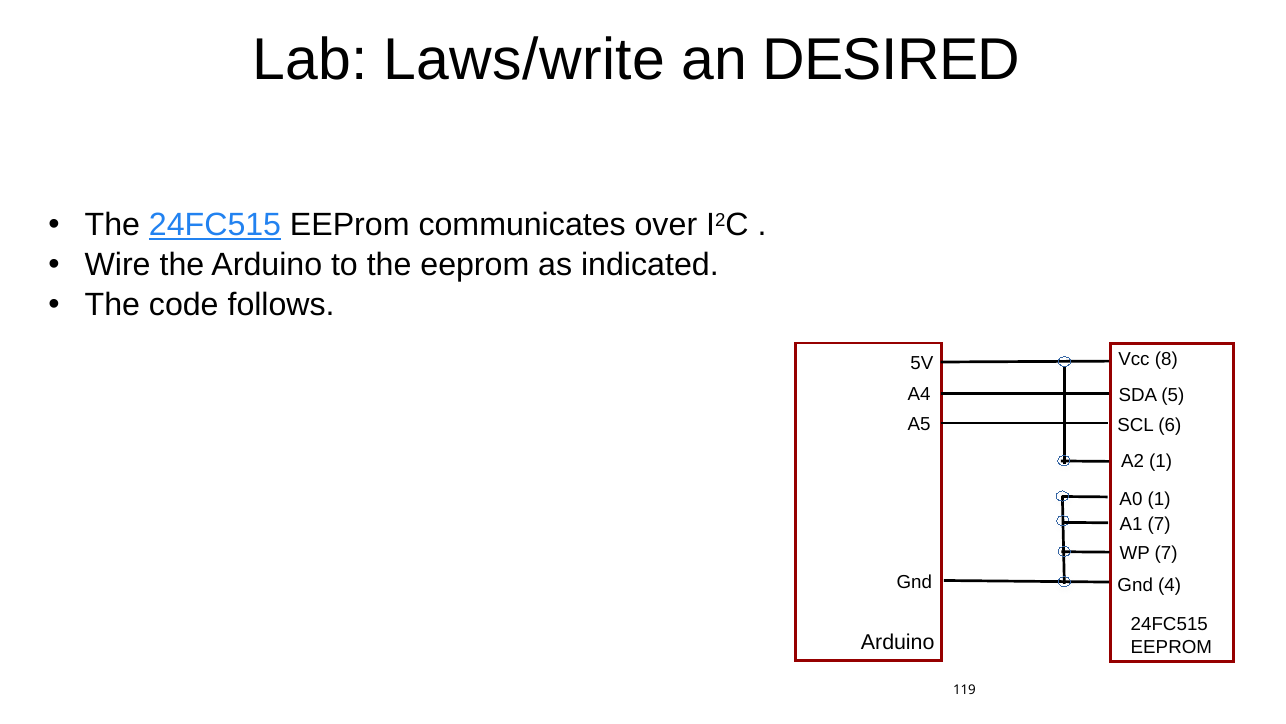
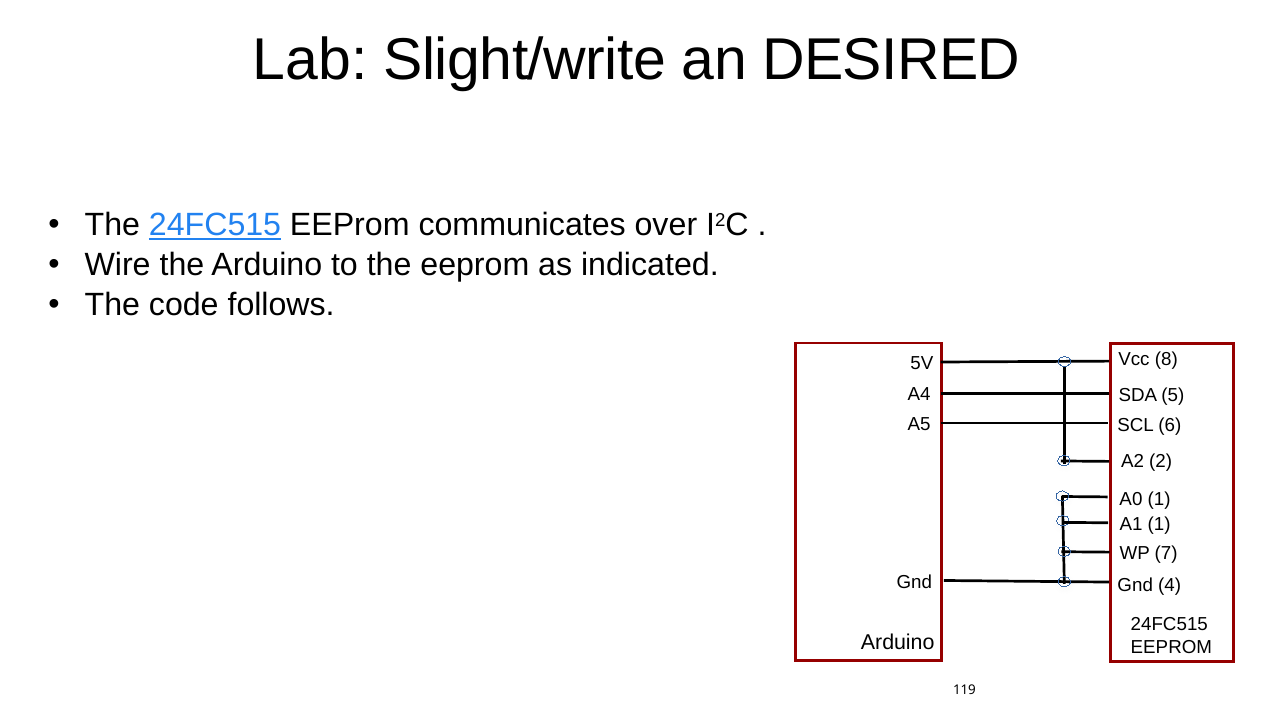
Laws/write: Laws/write -> Slight/write (525, 60)
A2 1: 1 -> 2 (1161, 461)
A1 7: 7 -> 1 (1159, 524)
